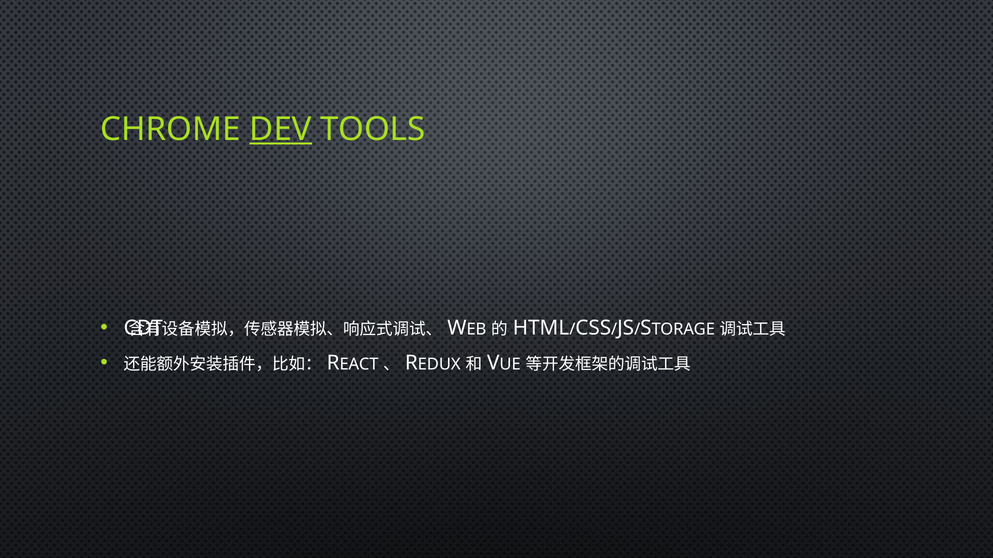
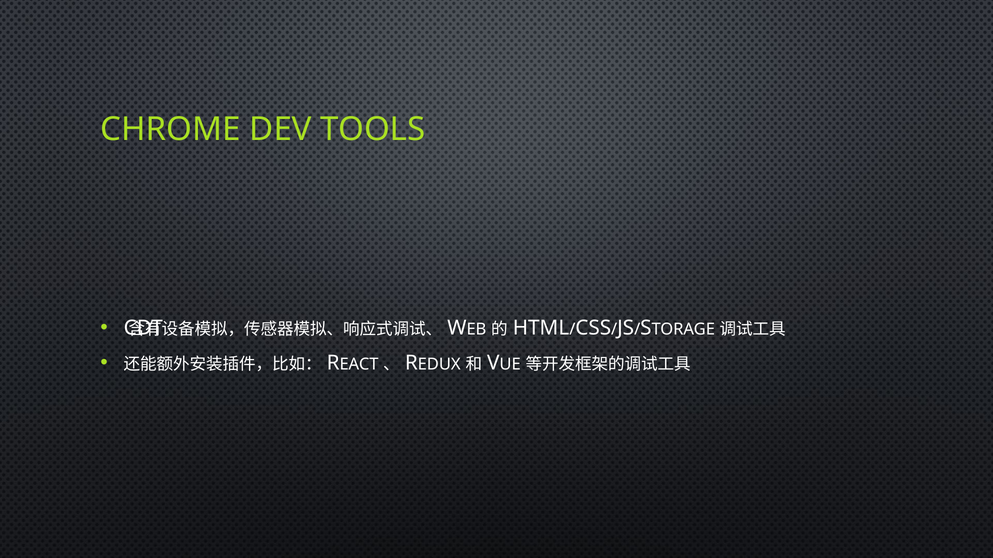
DEV underline: present -> none (281, 130)
